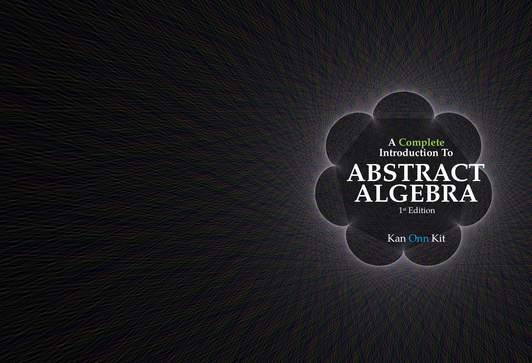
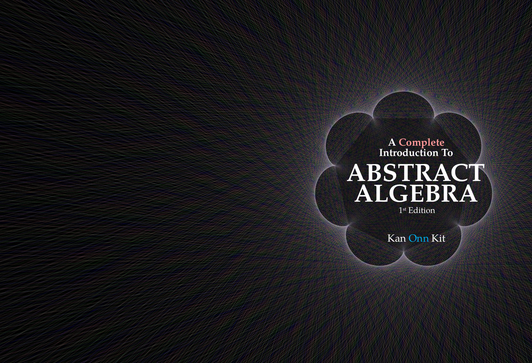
Complete colour: light green -> pink (422, 143)
